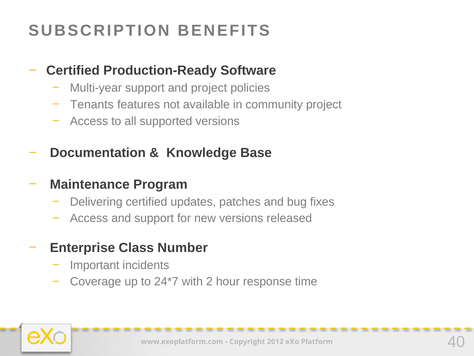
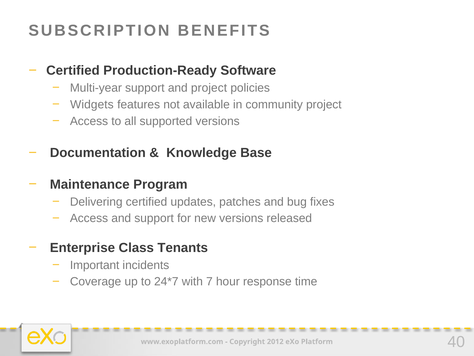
Tenants: Tenants -> Widgets (92, 104)
Number: Number -> Tenants (183, 247)
2: 2 -> 7 (209, 281)
